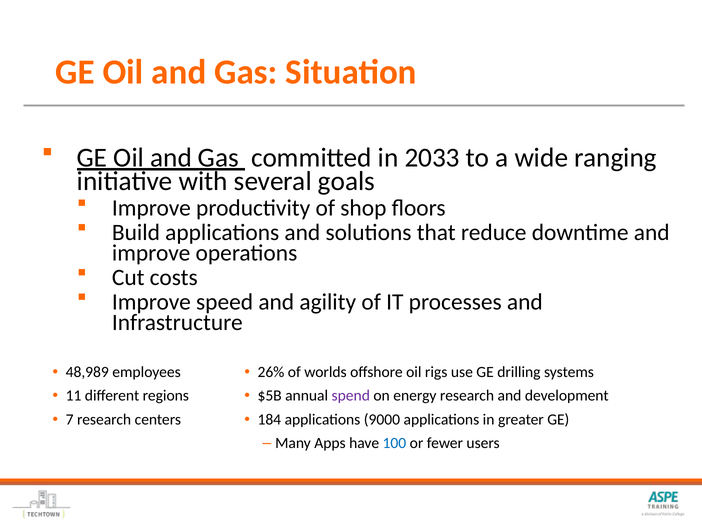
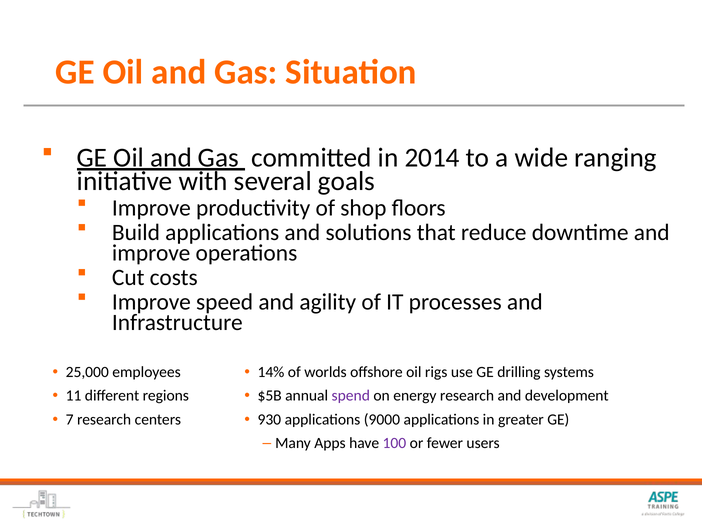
2033: 2033 -> 2014 (432, 157)
48,989: 48,989 -> 25,000 (87, 372)
26%: 26% -> 14% (271, 372)
184: 184 -> 930 (269, 419)
100 colour: blue -> purple (394, 443)
